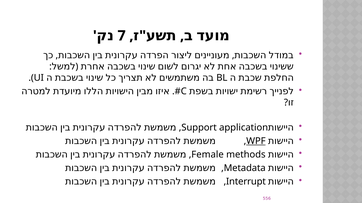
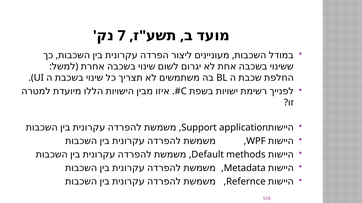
WPF underline: present -> none (256, 141)
Female: Female -> Default (208, 155)
Interrupt: Interrupt -> Refernce (246, 182)
